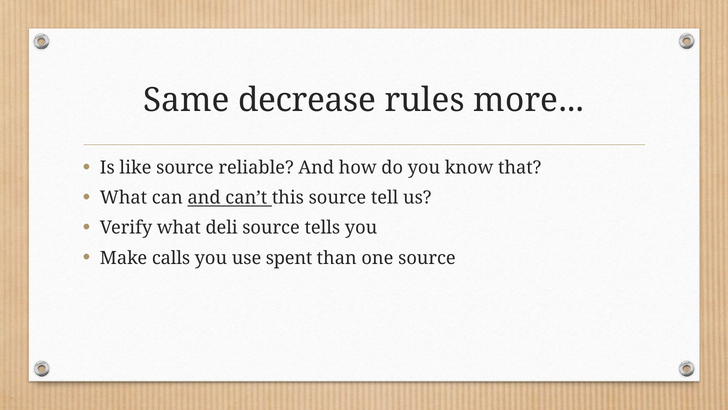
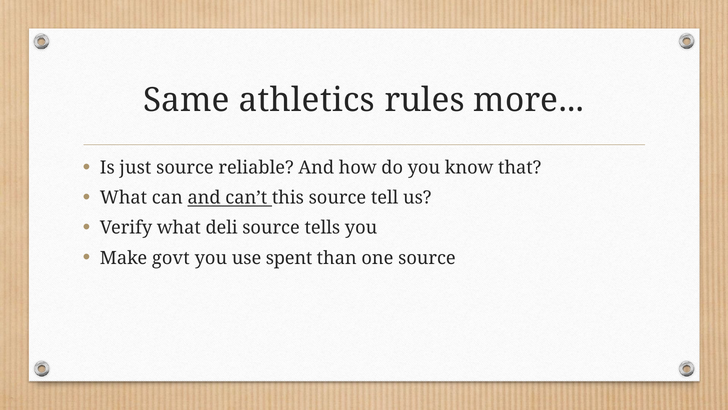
decrease: decrease -> athletics (307, 100)
like: like -> just (135, 168)
calls: calls -> govt (171, 258)
